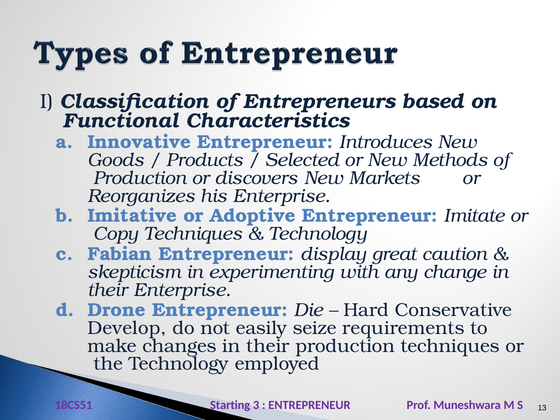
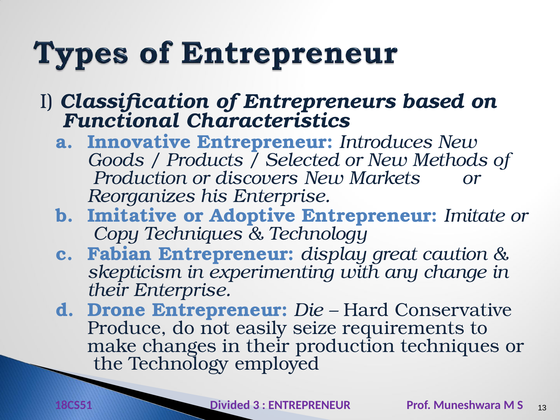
Develop: Develop -> Produce (127, 328)
Starting: Starting -> Divided (230, 405)
